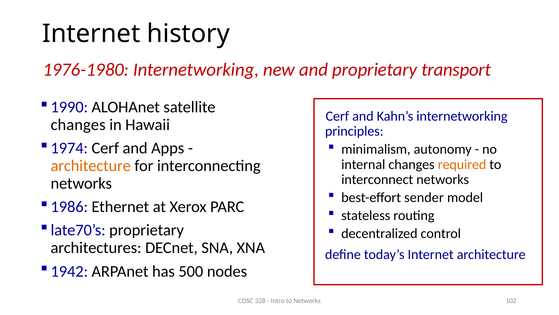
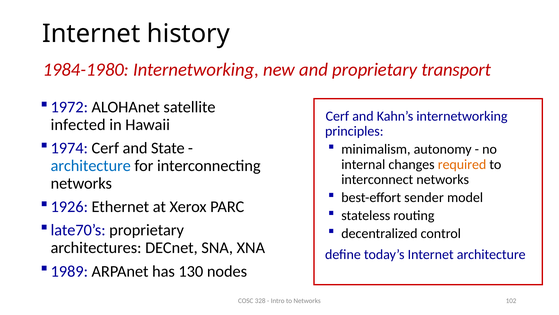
1976-1980: 1976-1980 -> 1984-1980 (86, 70)
1990: 1990 -> 1972 (69, 107)
changes: changes -> infected (78, 124)
Apps: Apps -> State (168, 148)
architecture colour: orange -> blue (91, 165)
1986: 1986 -> 1926 (69, 206)
1942: 1942 -> 1989 (69, 271)
500: 500 -> 130 (191, 271)
